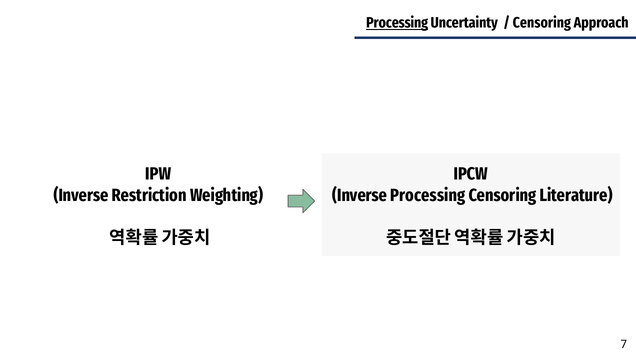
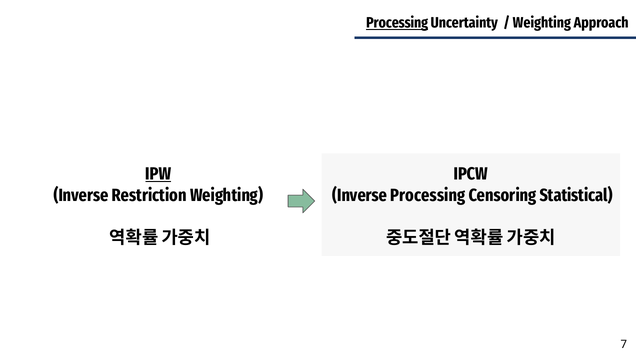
Censoring: Censoring -> Weighting (542, 23)
IPW underline: none -> present (158, 174)
Literature: Literature -> Statistical (576, 195)
